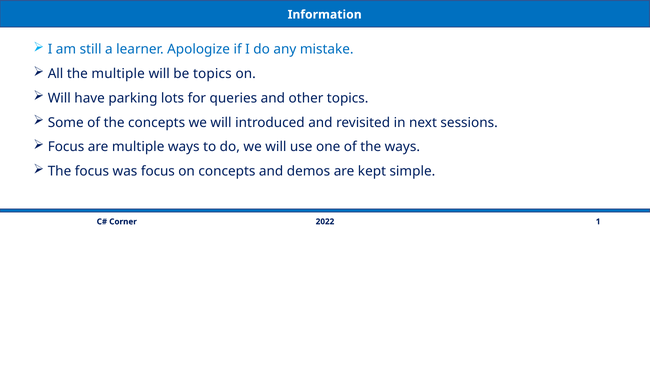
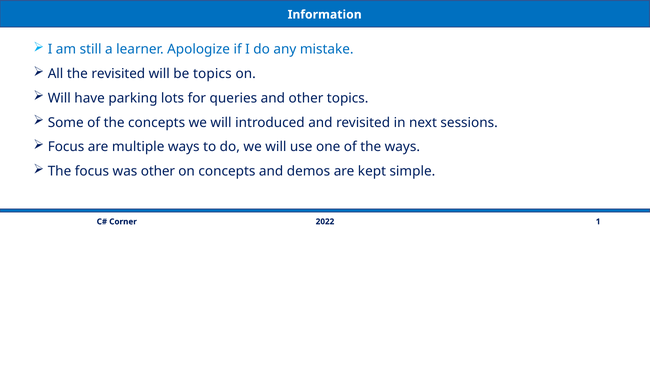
the multiple: multiple -> revisited (118, 74)
was focus: focus -> other (158, 171)
